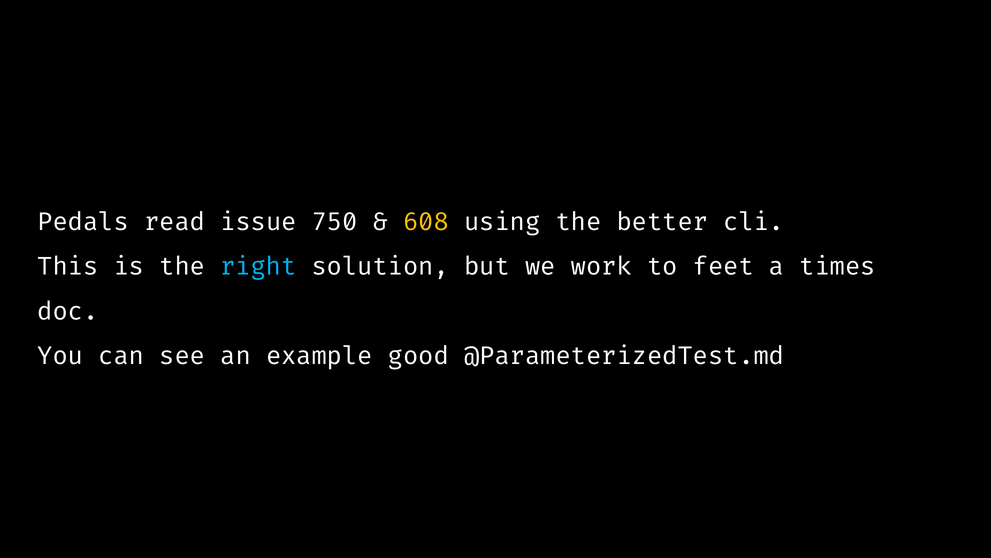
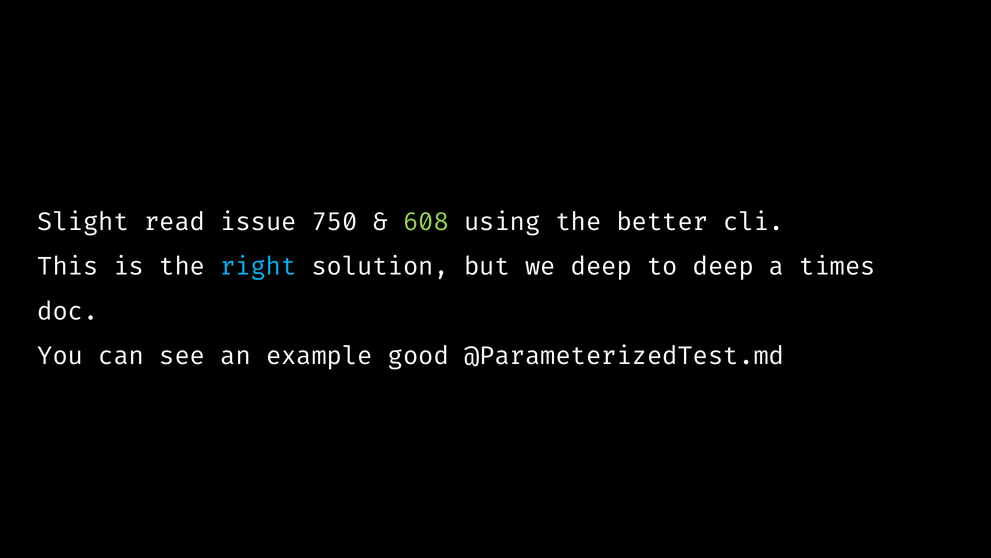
Pedals: Pedals -> Slight (83, 222)
608 colour: yellow -> light green (426, 222)
we work: work -> deep (601, 266)
to feet: feet -> deep (723, 266)
